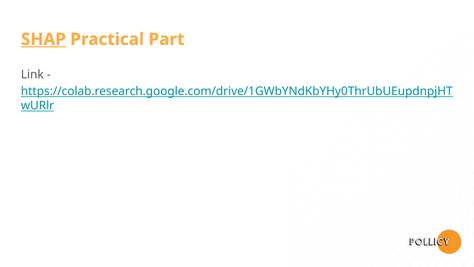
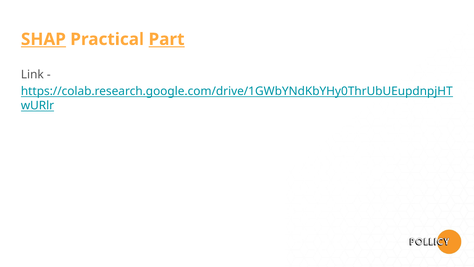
Part underline: none -> present (167, 39)
